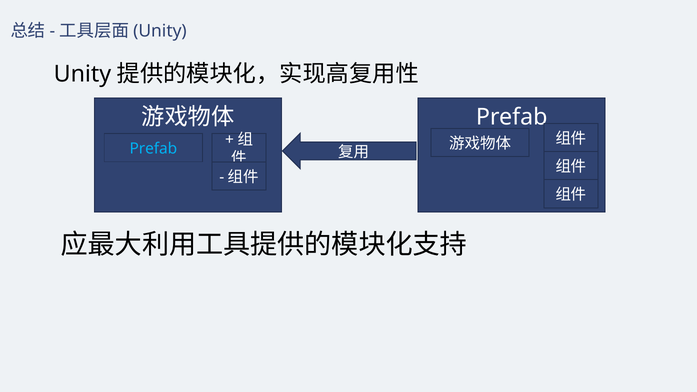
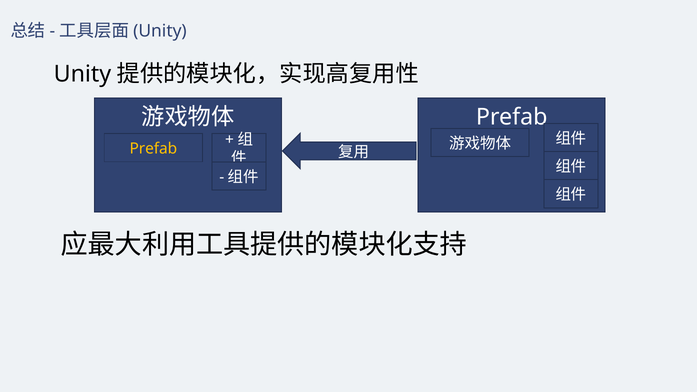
Prefab colour: light blue -> yellow (153, 149)
